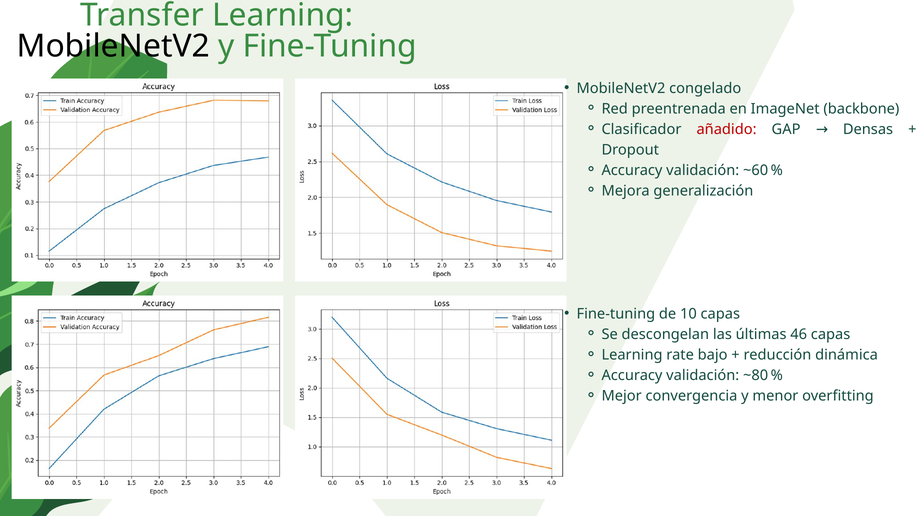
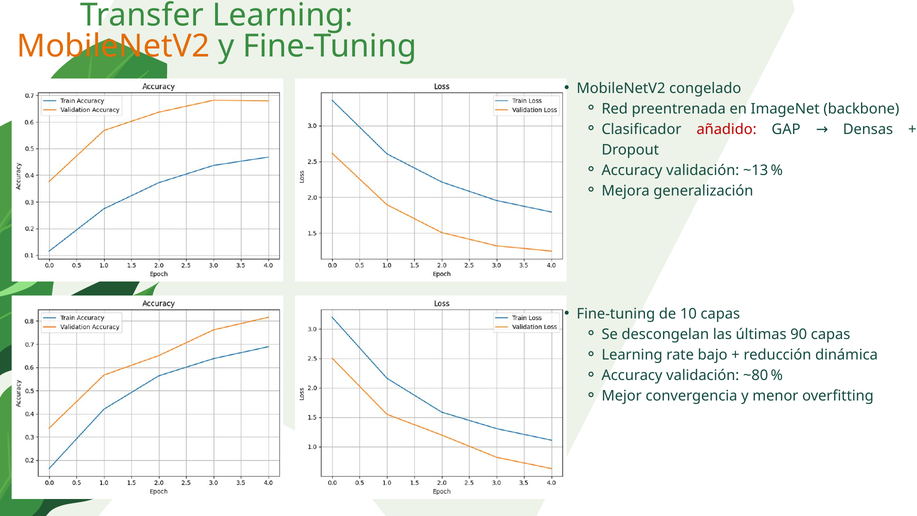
MobileNetV2 colour: black -> orange (113, 46)
~60: ~60 -> ~13 (756, 170)
46: 46 -> 90 (799, 334)
